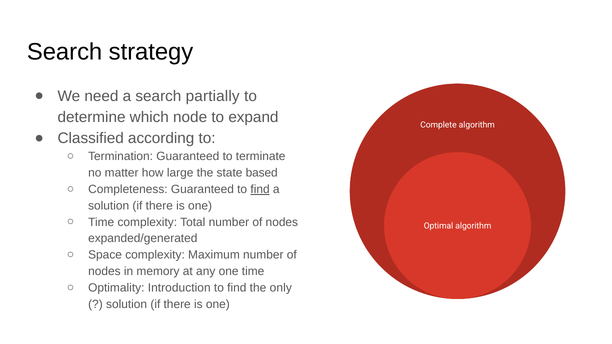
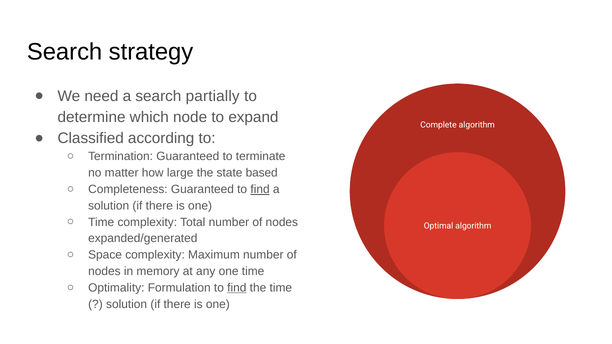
Introduction: Introduction -> Formulation (179, 288)
find underline: none -> present (237, 288)
the only: only -> time (281, 288)
